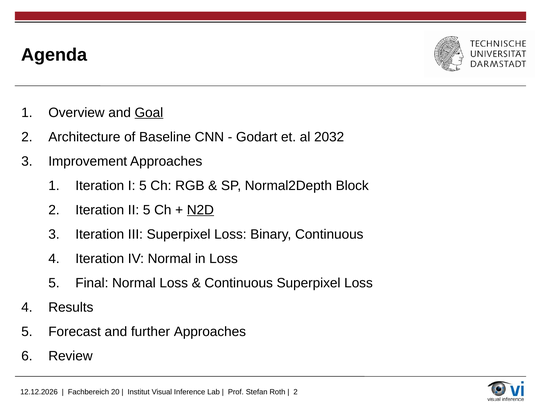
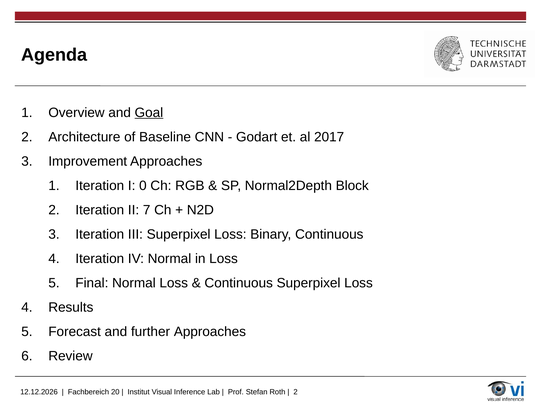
2032: 2032 -> 2017 (329, 137)
I 5: 5 -> 0 (143, 185)
II 5: 5 -> 7 (147, 210)
N2D underline: present -> none (200, 210)
